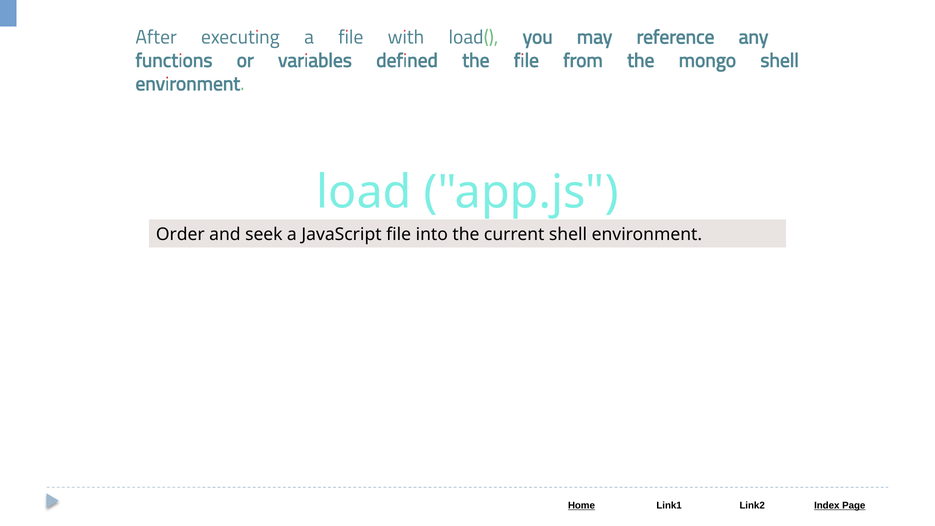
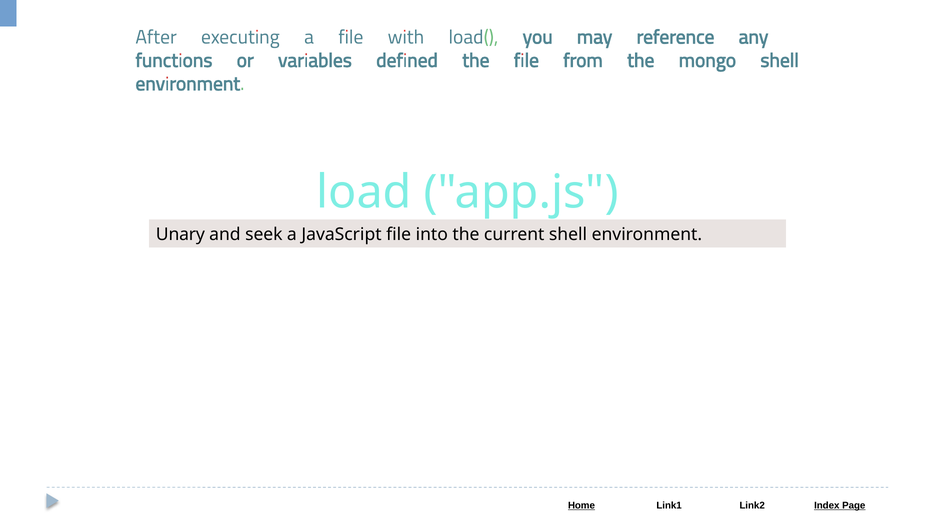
Order: Order -> Unary (180, 235)
